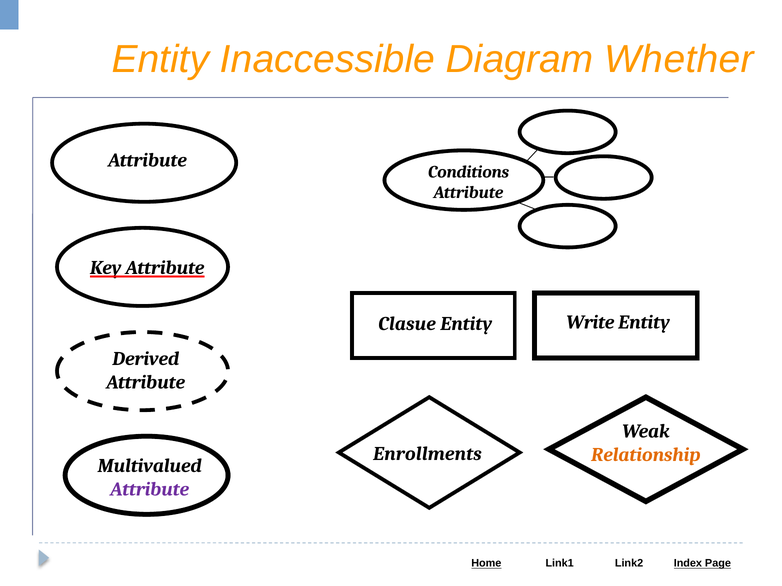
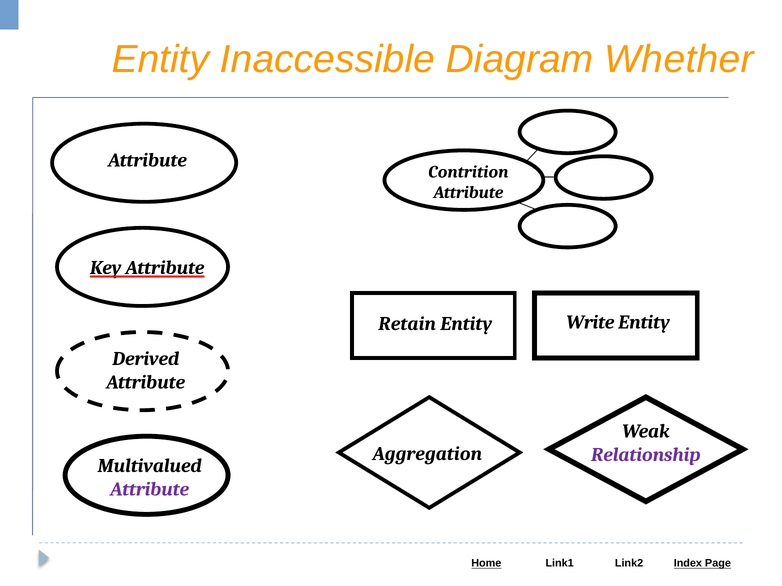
Conditions: Conditions -> Contrition (468, 172)
Clasue: Clasue -> Retain (407, 324)
Enrollments: Enrollments -> Aggregation (427, 454)
Relationship colour: orange -> purple (646, 455)
